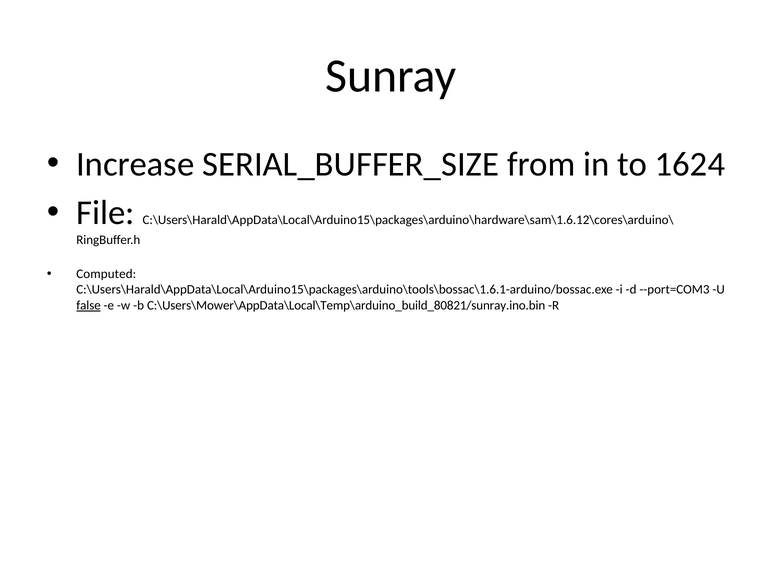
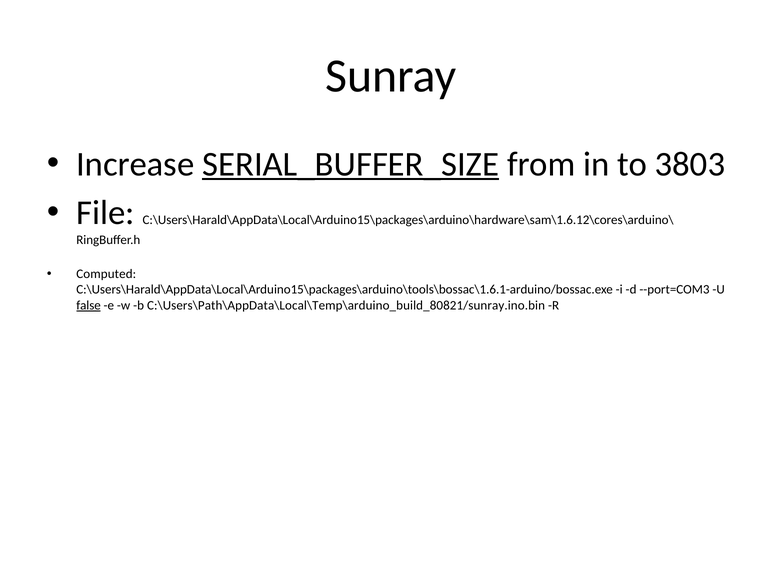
SERIAL_BUFFER_SIZE underline: none -> present (351, 164)
1624: 1624 -> 3803 (690, 164)
C:\Users\Mower\AppData\Local\Temp\arduino_build_80821/sunray.ino.bin: C:\Users\Mower\AppData\Local\Temp\arduino_build_80821/sunray.ino.bin -> C:\Users\Path\AppData\Local\Temp\arduino_build_80821/sunray.ino.bin (346, 305)
